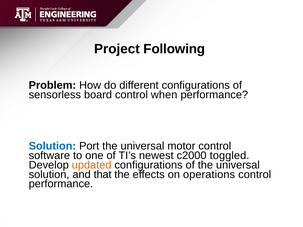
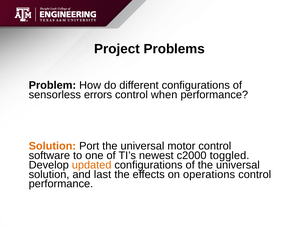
Following: Following -> Problems (174, 49)
board: board -> errors (98, 95)
Solution colour: blue -> orange (52, 146)
that: that -> last (103, 175)
